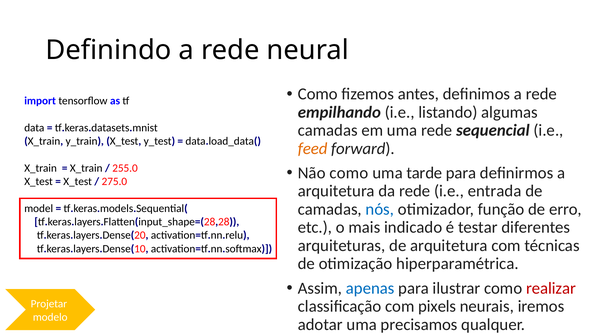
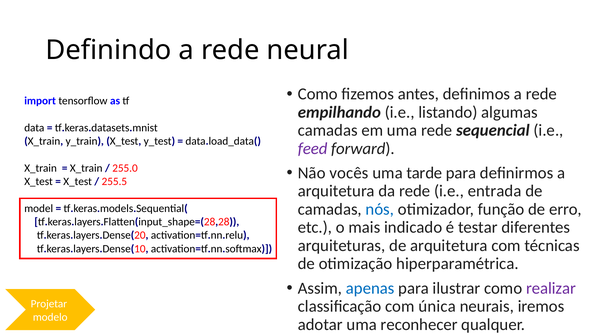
feed colour: orange -> purple (313, 148)
Não como: como -> vocês (349, 173)
275.0: 275.0 -> 255.5 (114, 181)
realizar colour: red -> purple (551, 288)
pixels: pixels -> única (437, 306)
precisamos: precisamos -> reconhecer (419, 324)
